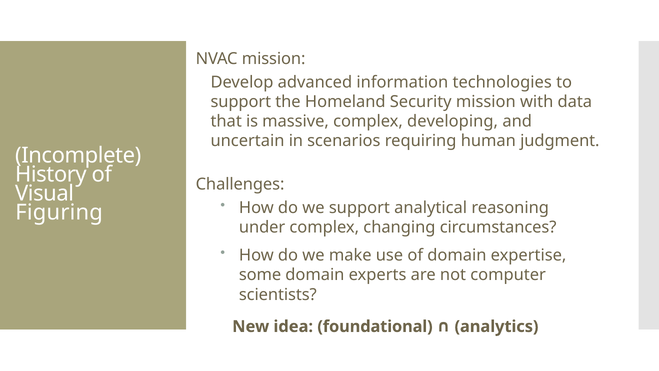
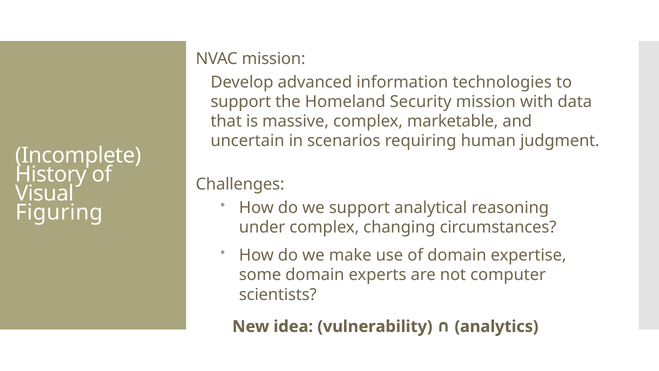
developing: developing -> marketable (453, 121)
foundational: foundational -> vulnerability (375, 326)
